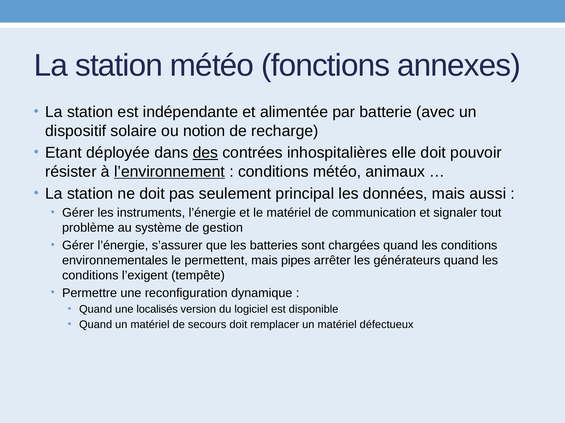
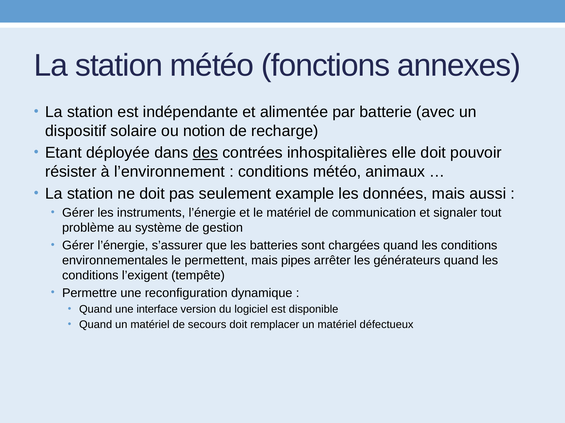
l’environnement underline: present -> none (170, 172)
principal: principal -> example (305, 194)
localisés: localisés -> interface (157, 310)
